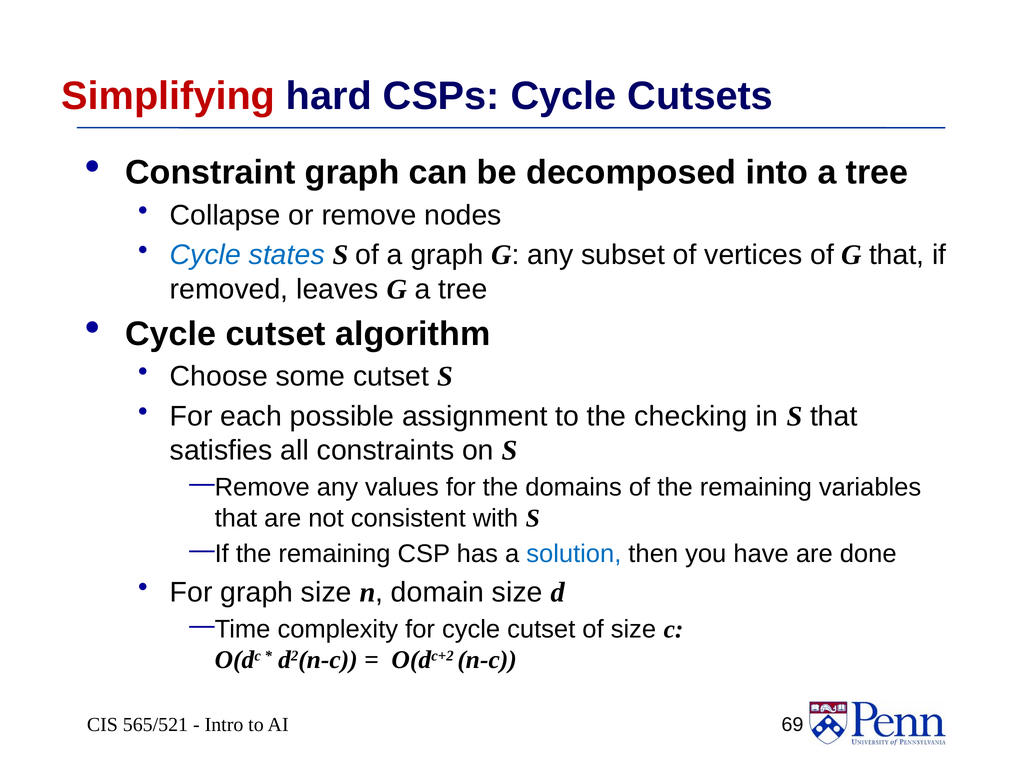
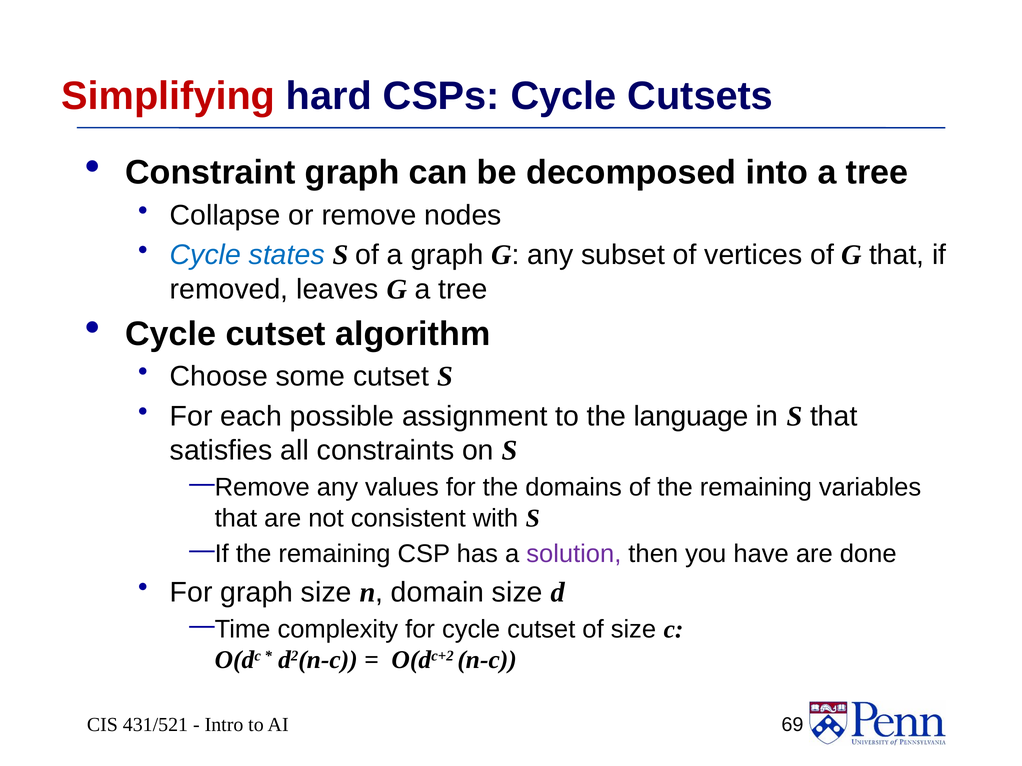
checking: checking -> language (691, 417)
solution colour: blue -> purple (574, 554)
565/521: 565/521 -> 431/521 (155, 725)
